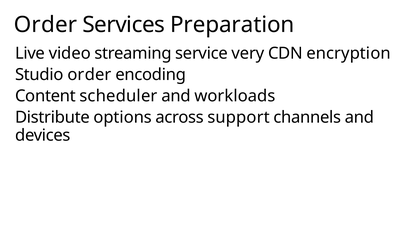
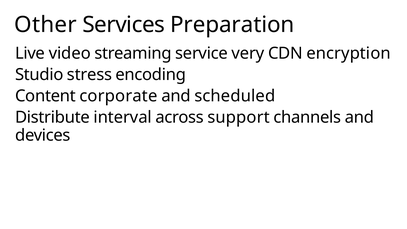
Order: Order -> Other (46, 25)
Studio order: order -> stress (90, 75)
scheduler: scheduler -> corporate (119, 96)
workloads: workloads -> scheduled (235, 96)
options: options -> interval (123, 117)
